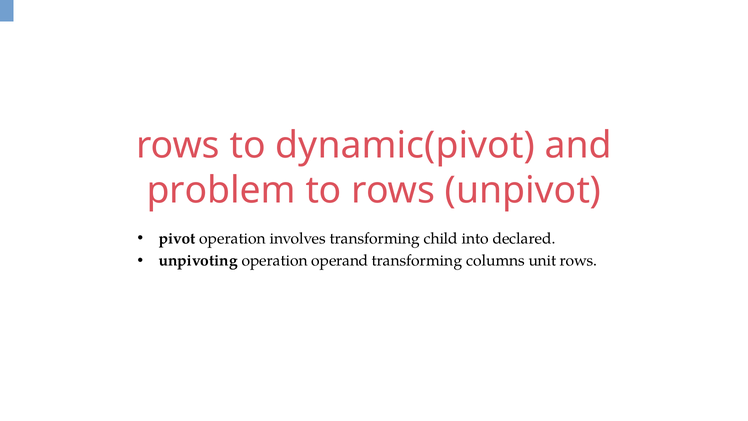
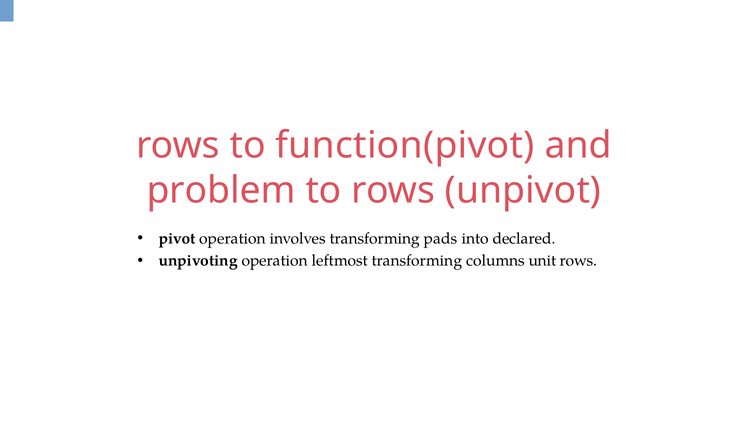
dynamic(pivot: dynamic(pivot -> function(pivot (405, 145)
child: child -> pads (441, 238)
operand: operand -> leftmost (340, 261)
